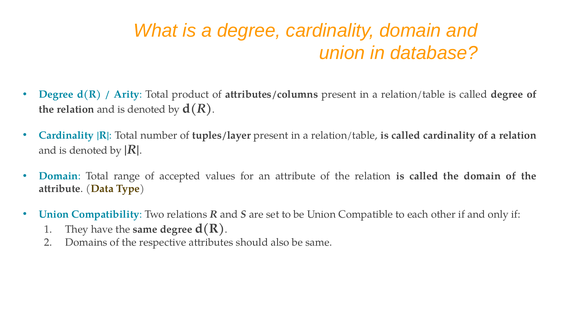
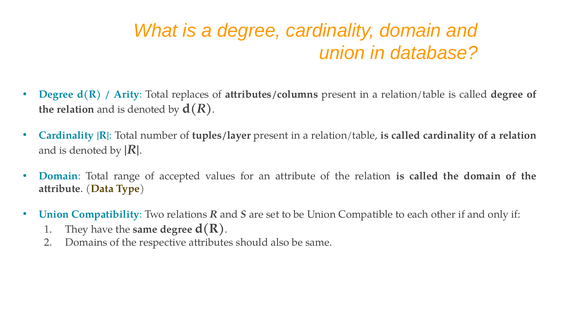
product: product -> replaces (190, 94)
